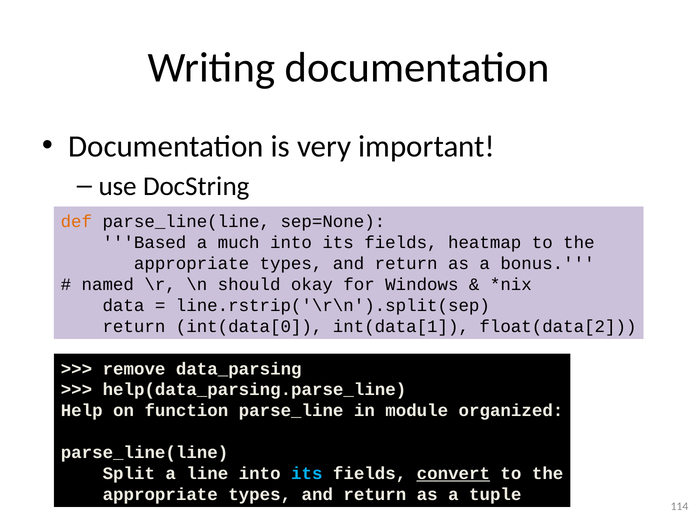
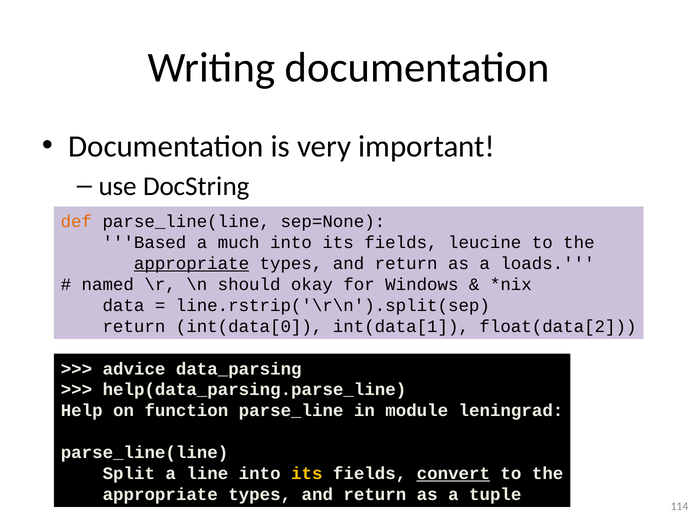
heatmap: heatmap -> leucine (485, 243)
appropriate underline: none -> present (192, 264)
bonus: bonus -> loads (548, 264)
remove: remove -> advice (134, 369)
organized: organized -> leningrad (511, 411)
its colour: light blue -> yellow (307, 474)
